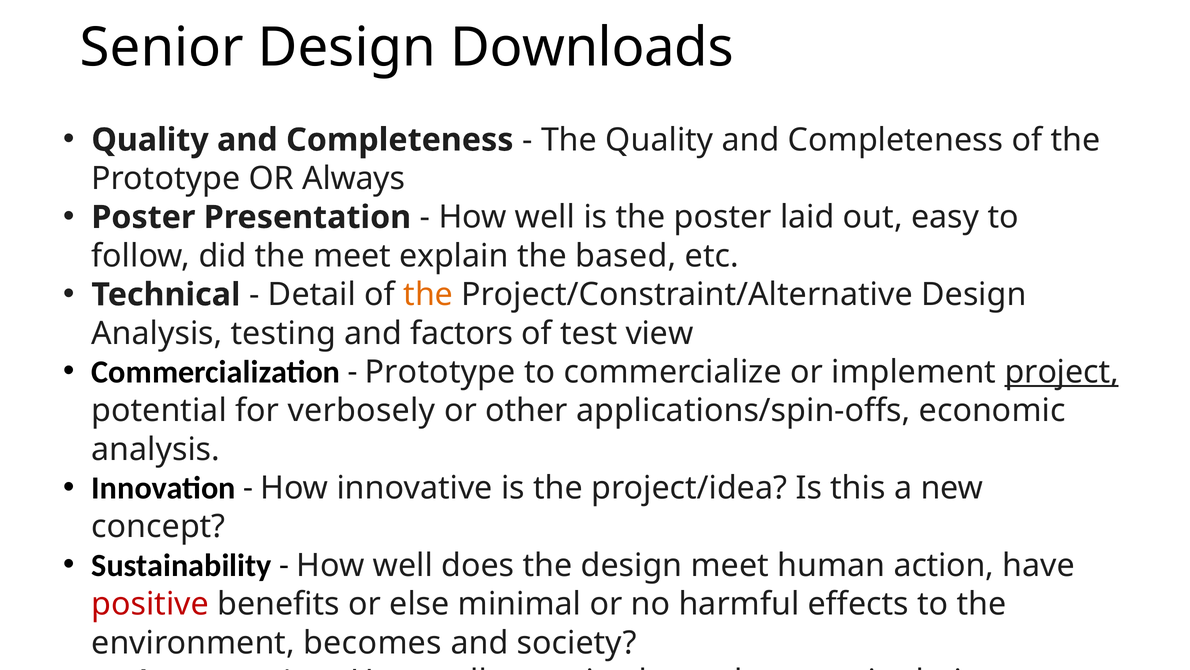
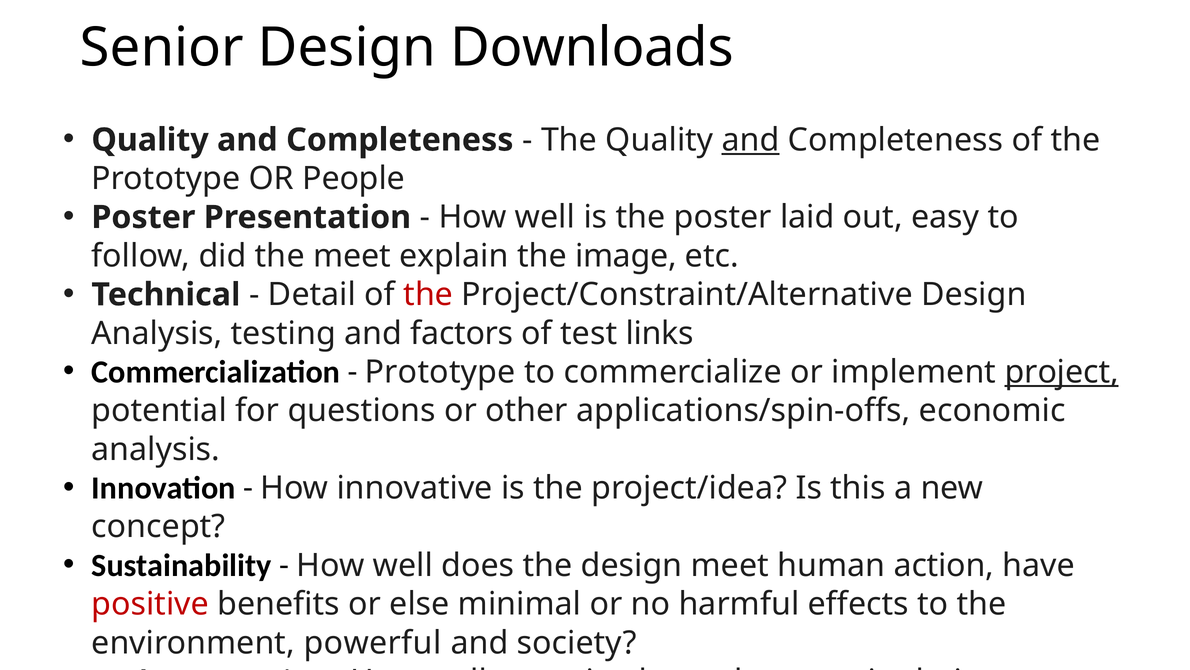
and underline: none -> present (751, 140)
Always: Always -> People (354, 178)
based: based -> image (626, 256)
the colour: orange -> red (428, 294)
view: view -> links (660, 333)
verbosely: verbosely -> questions (362, 410)
becomes: becomes -> powerful (373, 642)
